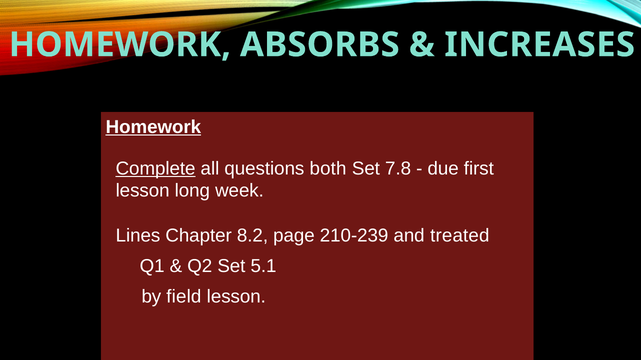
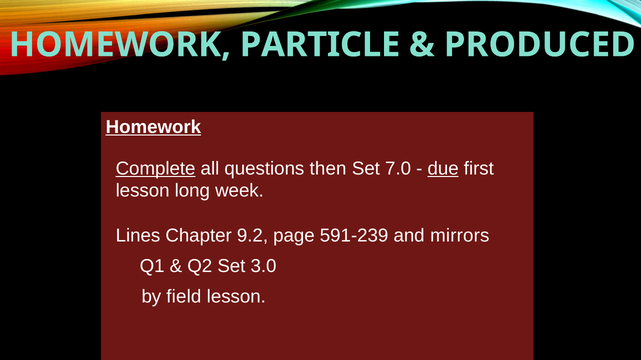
ABSORBS: ABSORBS -> PARTICLE (320, 45)
INCREASES: INCREASES -> PRODUCED (540, 45)
both: both -> then (328, 169)
7.8: 7.8 -> 7.0 (398, 169)
due underline: none -> present (443, 169)
8.2: 8.2 -> 9.2 (253, 236)
210-239: 210-239 -> 591-239 (354, 236)
treated: treated -> mirrors (460, 236)
5.1: 5.1 -> 3.0 (264, 266)
